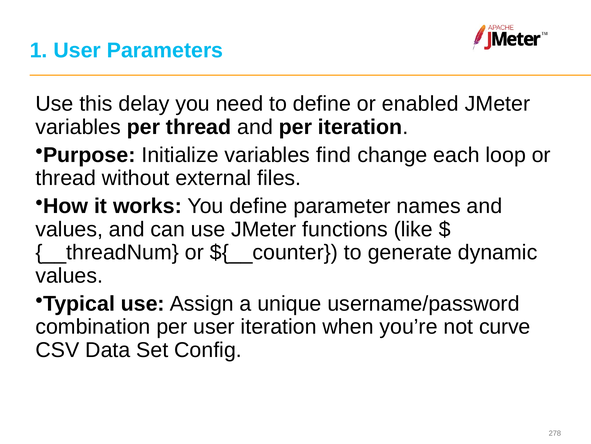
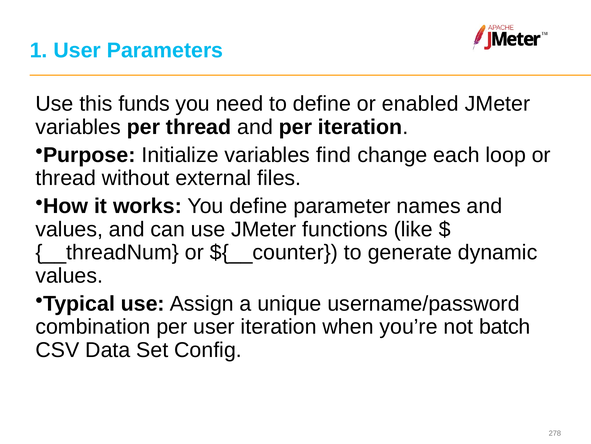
delay: delay -> funds (144, 104)
curve: curve -> batch (505, 326)
